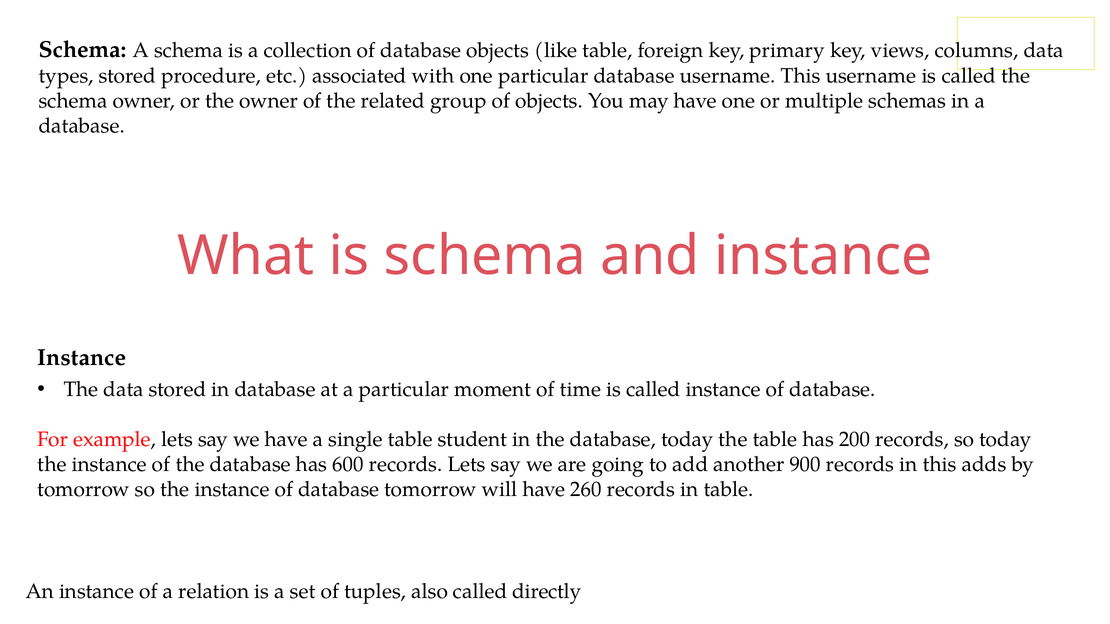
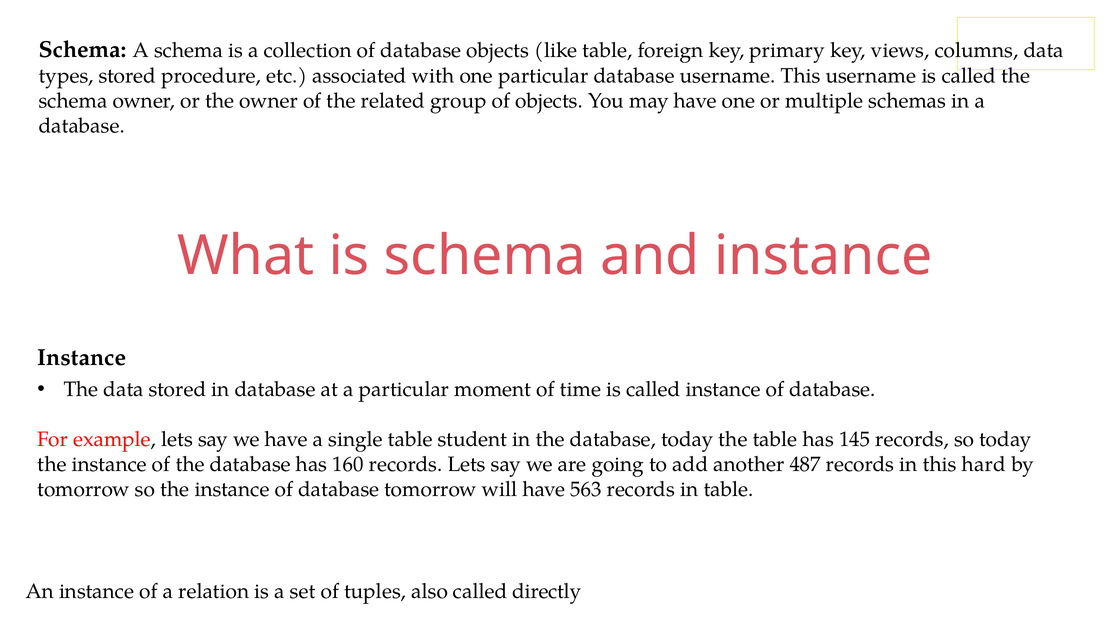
200: 200 -> 145 (855, 440)
600: 600 -> 160 (348, 465)
900: 900 -> 487 (805, 465)
adds: adds -> hard (984, 465)
260: 260 -> 563 (586, 490)
